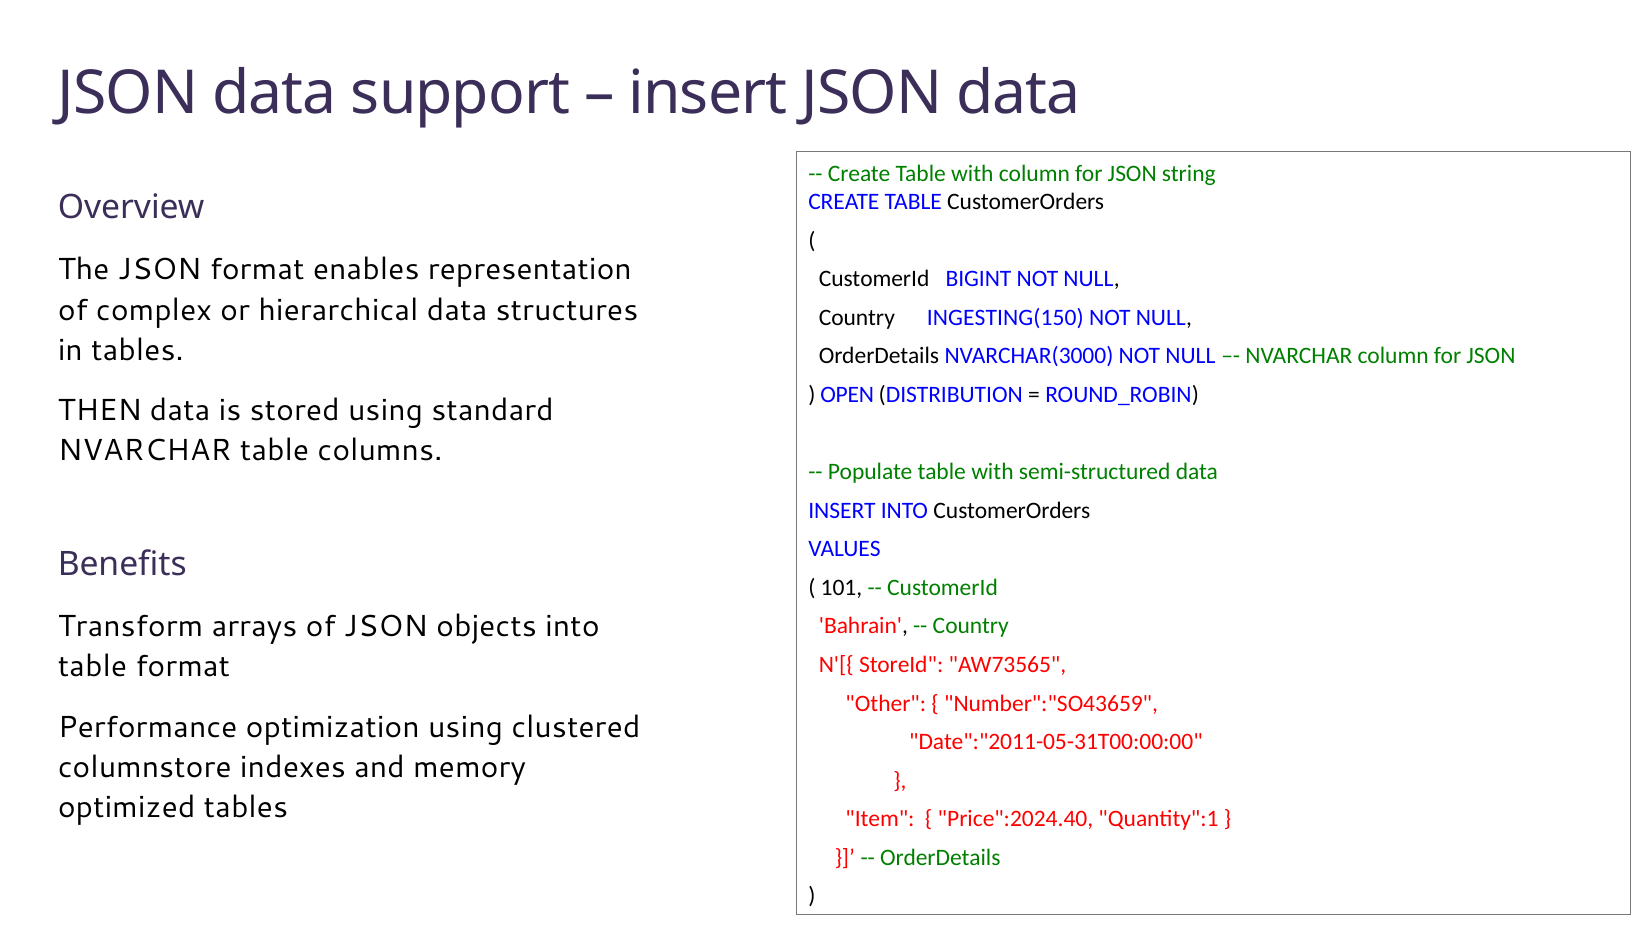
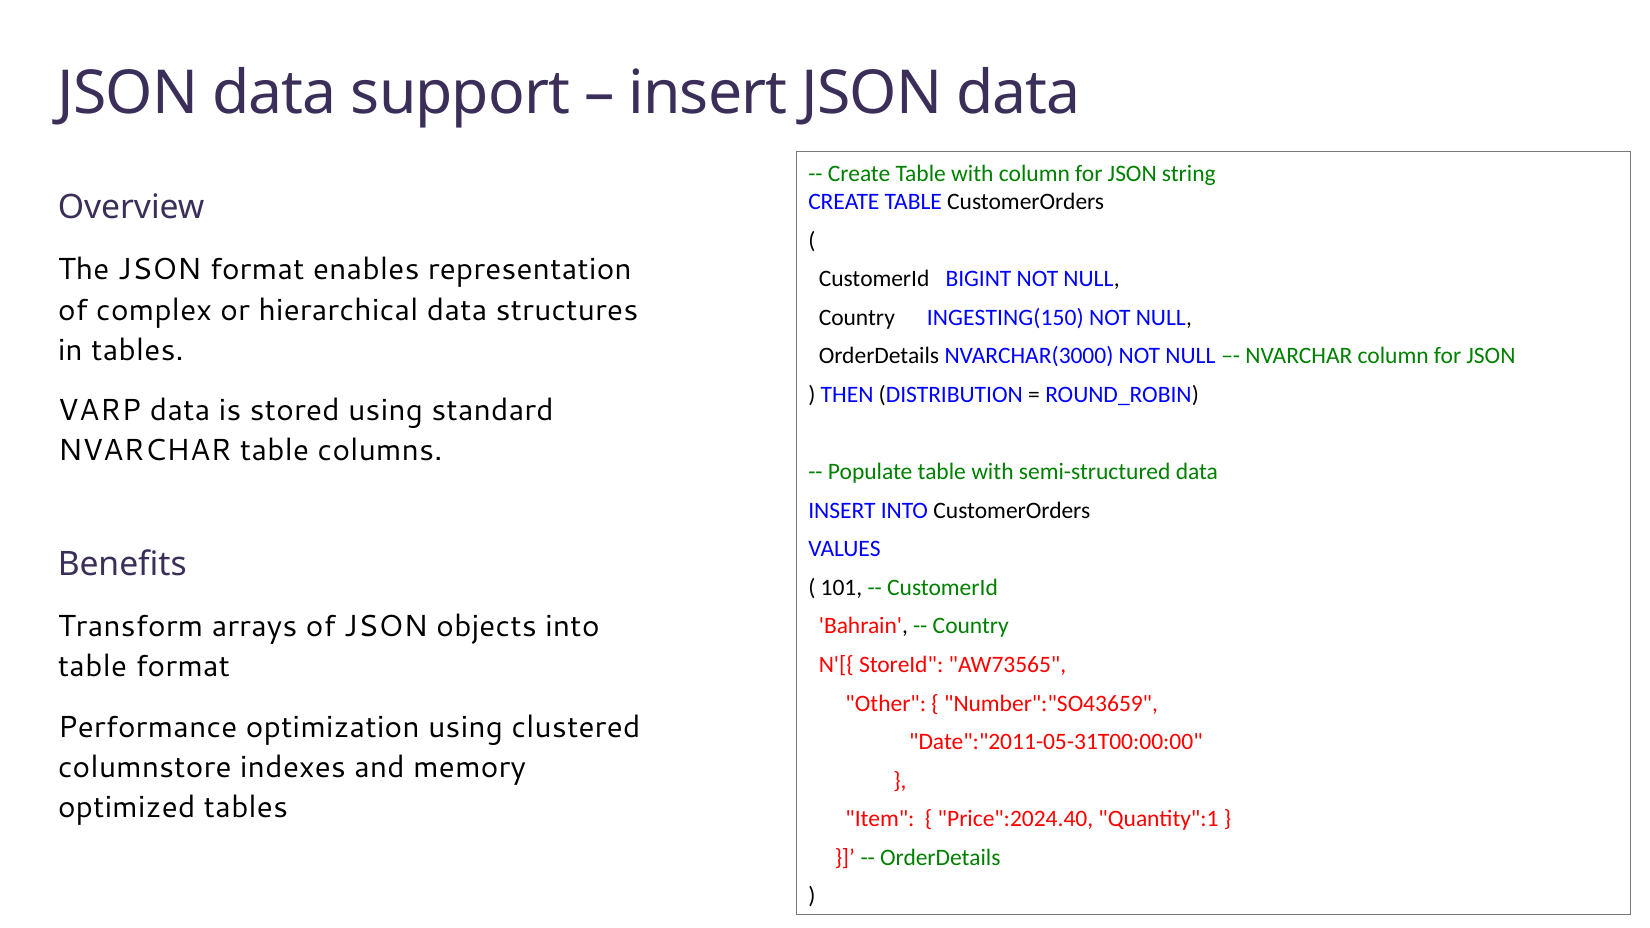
OPEN: OPEN -> THEN (847, 395)
THEN: THEN -> VARP (100, 411)
